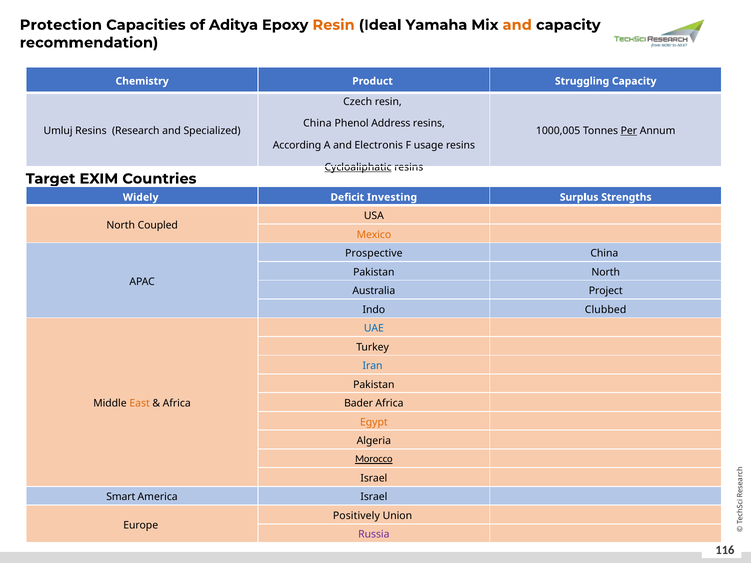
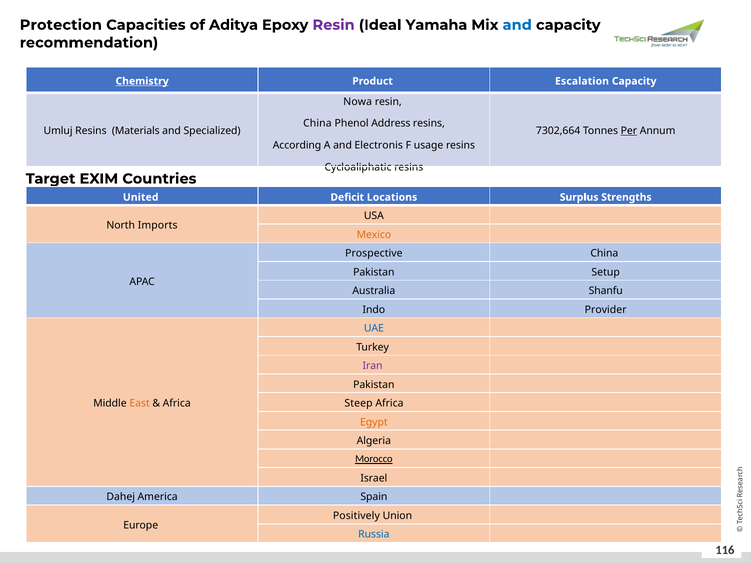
Resin colour: orange -> purple (334, 25)
and colour: orange -> blue (517, 25)
Chemistry underline: none -> present (142, 81)
Struggling: Struggling -> Escalation (582, 81)
Czech: Czech -> Nowa (358, 102)
Research: Research -> Materials (136, 131)
1000,005: 1000,005 -> 7302,664 (558, 131)
Cycloaliphatic underline: present -> none (358, 167)
Widely: Widely -> United (141, 197)
Investing: Investing -> Locations (392, 197)
Coupled: Coupled -> Imports (158, 225)
Pakistan North: North -> Setup (606, 272)
Project: Project -> Shanfu (606, 291)
Clubbed: Clubbed -> Provider (606, 310)
Iran colour: blue -> purple (373, 366)
Bader: Bader -> Steep (358, 404)
Smart: Smart -> Dahej (121, 497)
America Israel: Israel -> Spain (374, 497)
Russia colour: purple -> blue (374, 535)
